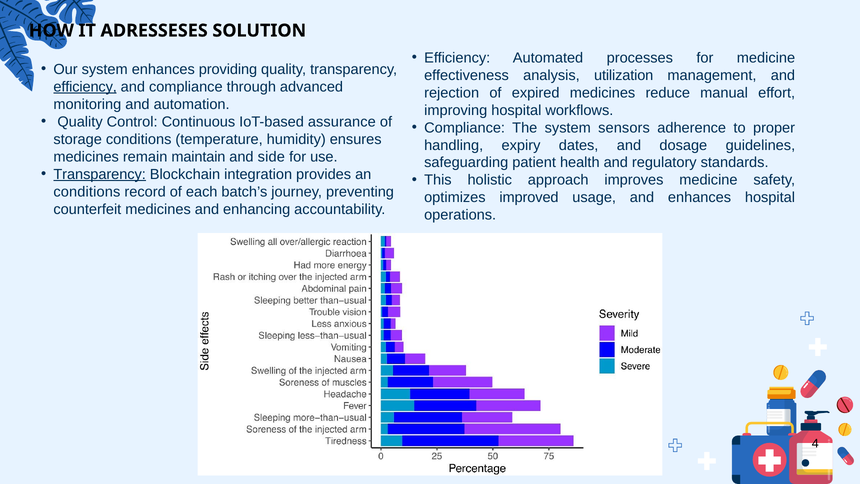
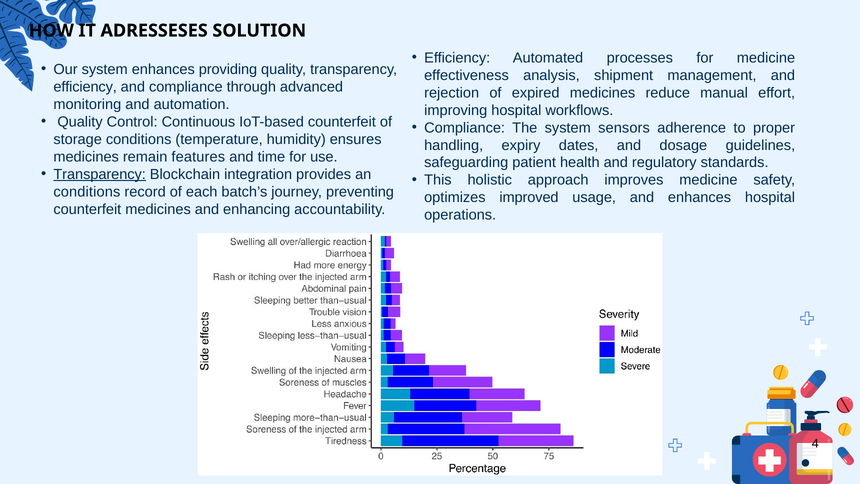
utilization: utilization -> shipment (624, 75)
efficiency underline: present -> none (85, 87)
IoT-based assurance: assurance -> counterfeit (342, 122)
maintain: maintain -> features (198, 157)
side: side -> time (271, 157)
